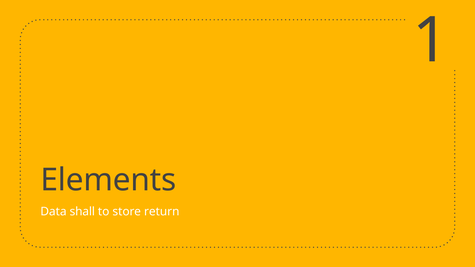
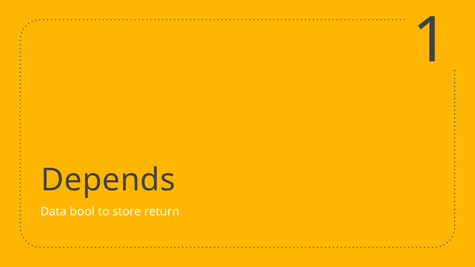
Elements: Elements -> Depends (108, 180)
shall: shall -> bool (82, 212)
